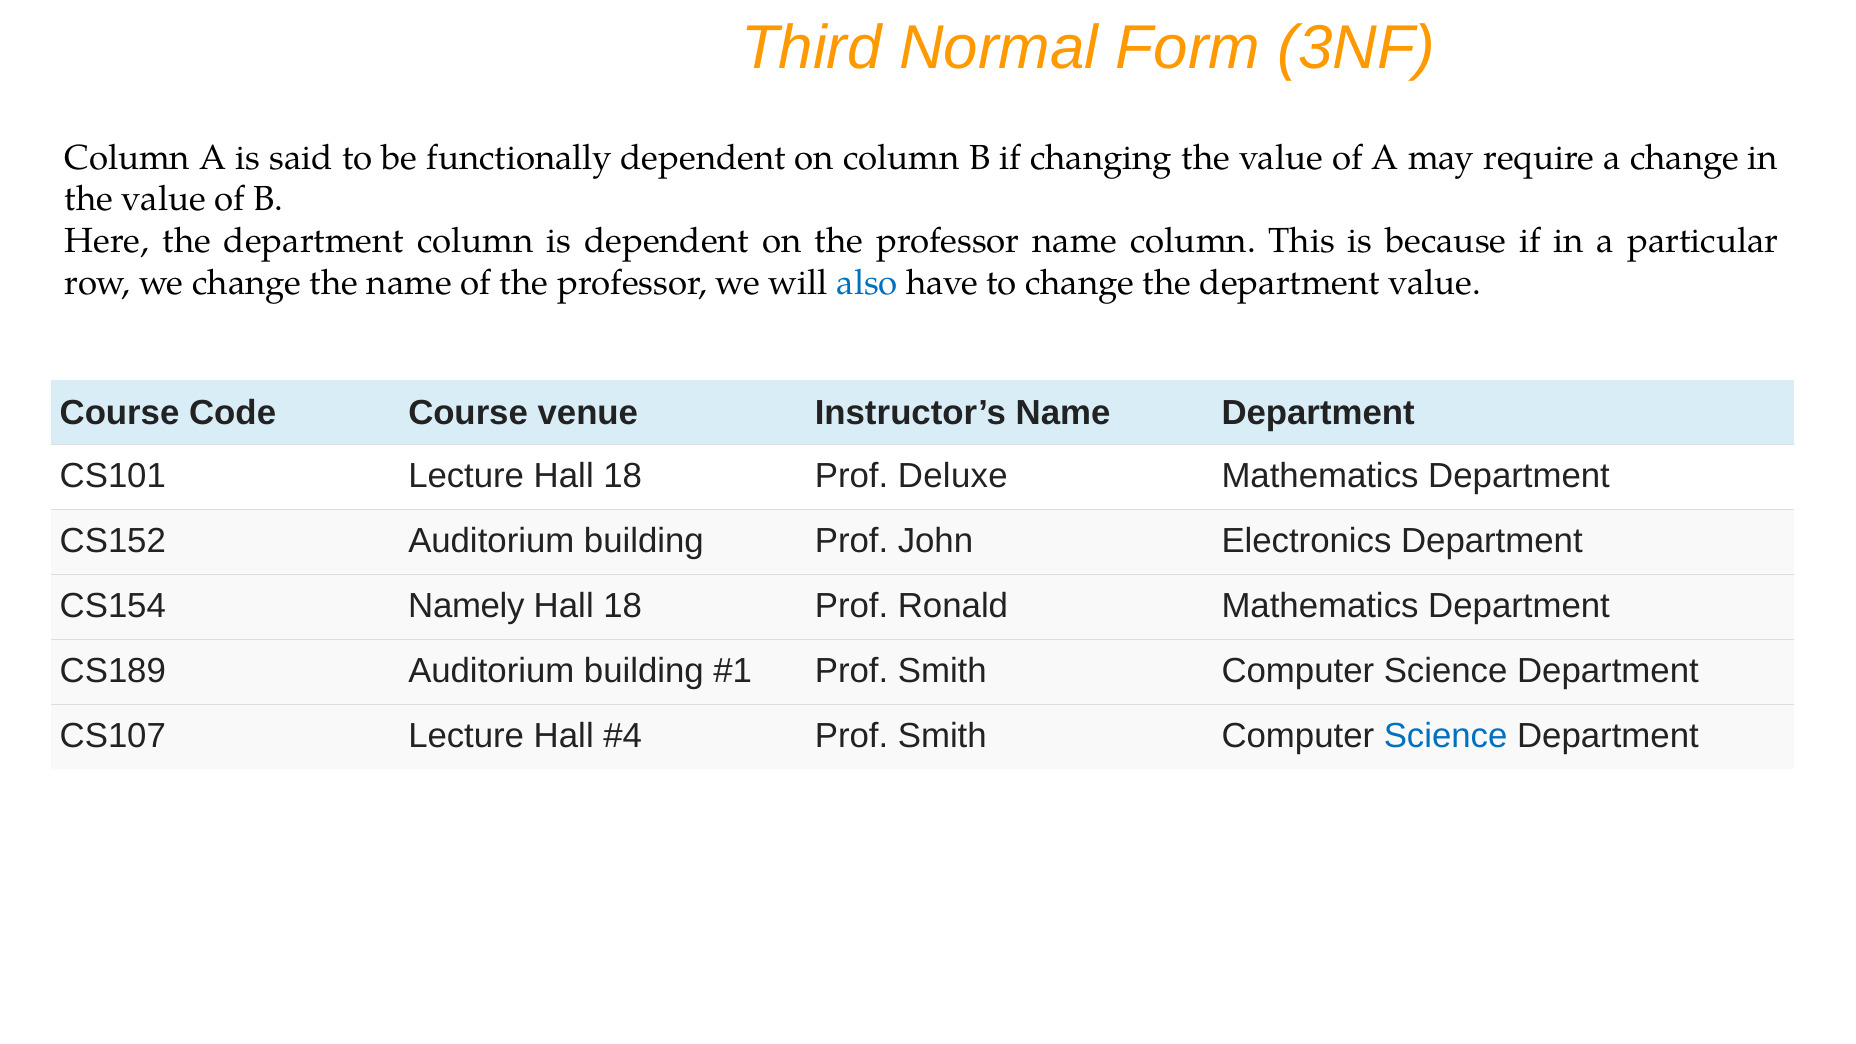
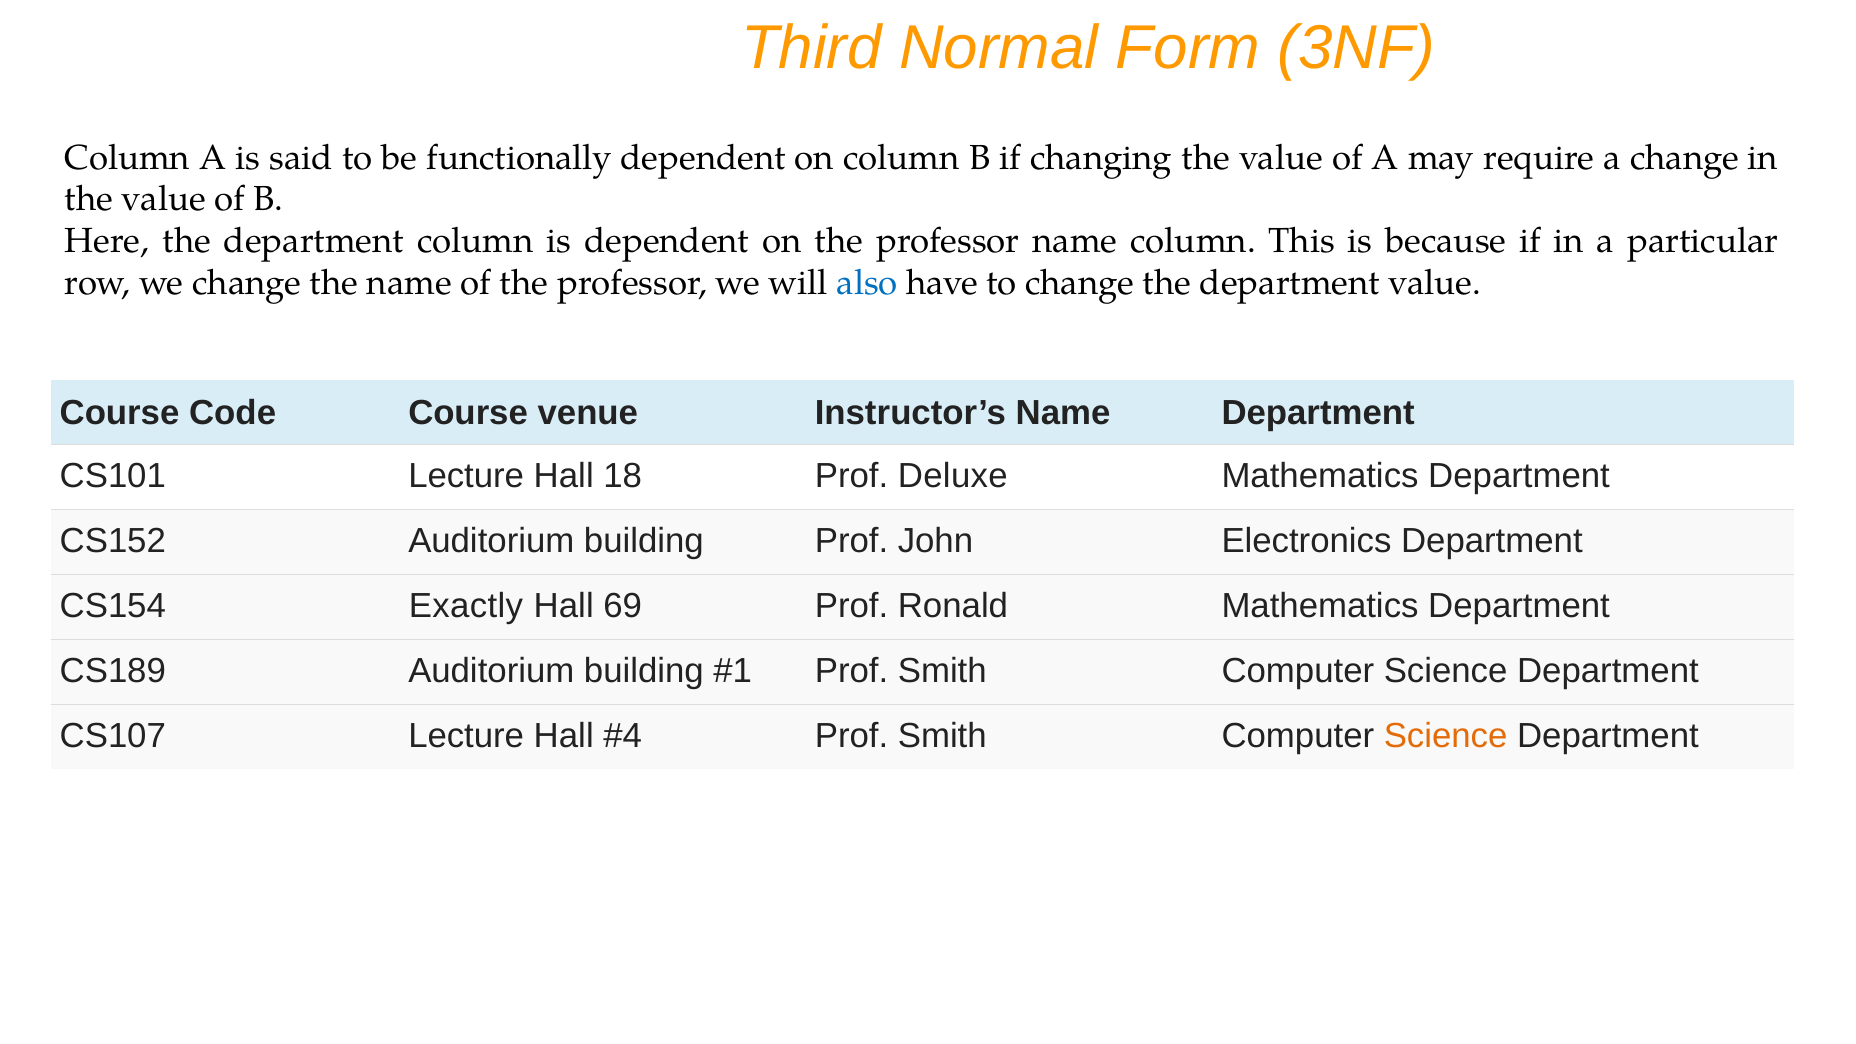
Namely: Namely -> Exactly (466, 606)
18: 18 -> 69 (623, 606)
Science colour: blue -> orange (1446, 736)
